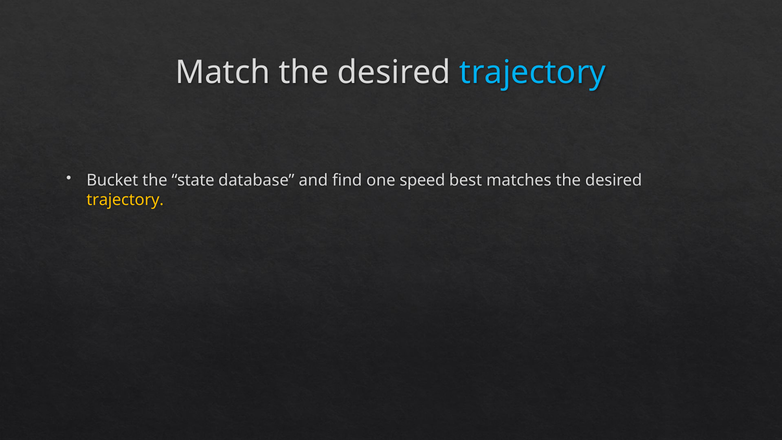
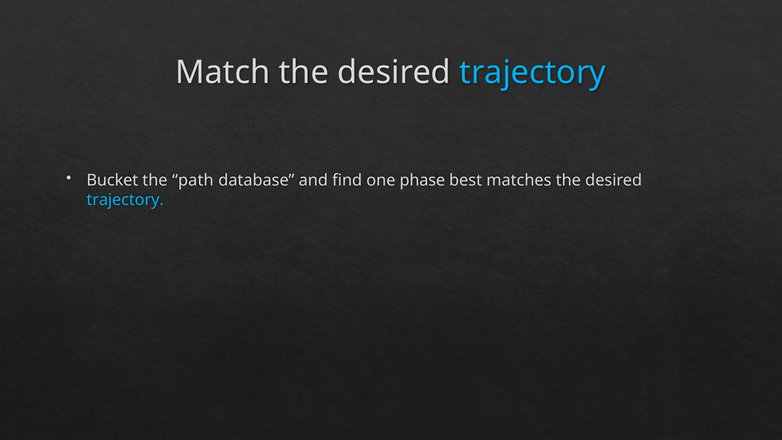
state: state -> path (193, 180)
speed: speed -> phase (422, 180)
trajectory colour: yellow -> light blue (125, 200)
